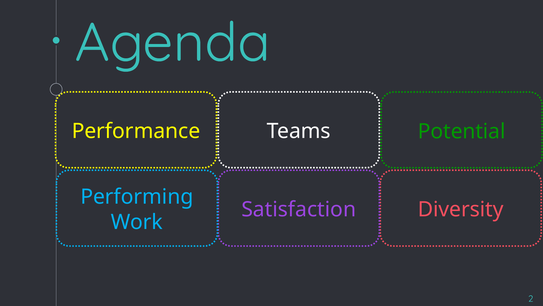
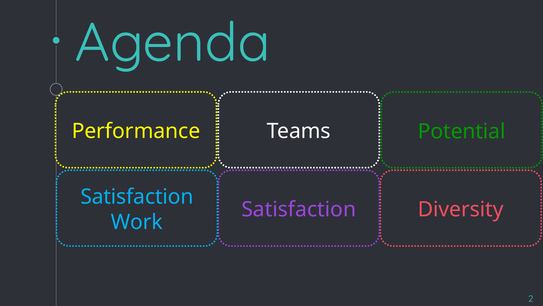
Performing: Performing -> Satisfaction (137, 197)
